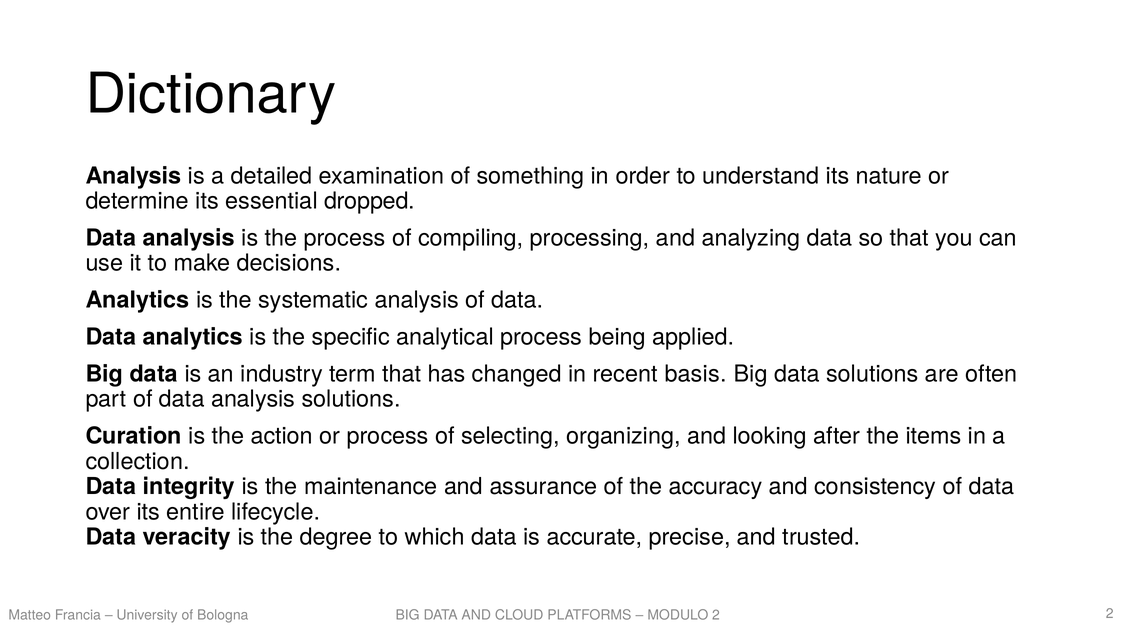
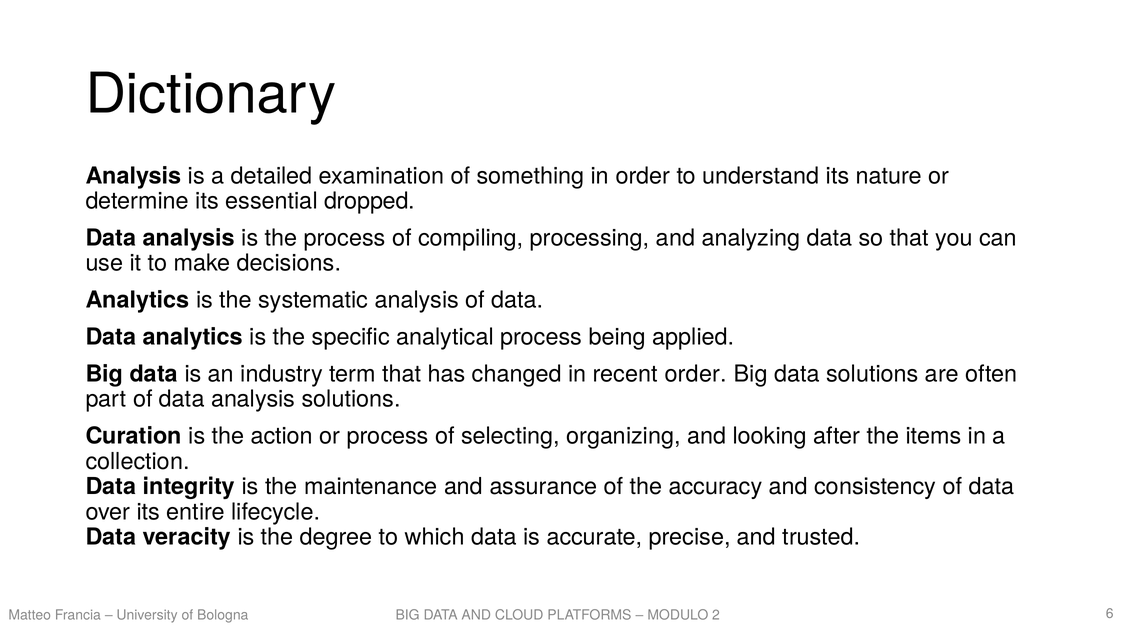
recent basis: basis -> order (696, 374)
2: 2 -> 6 (1110, 614)
